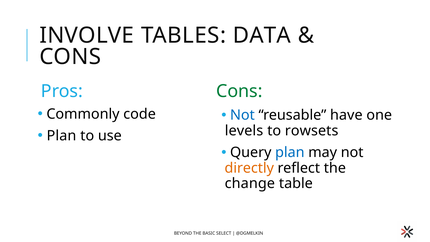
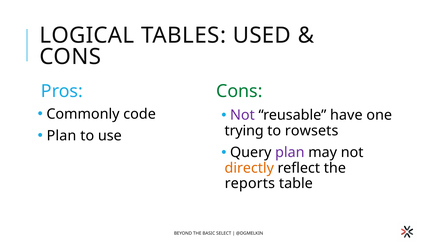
INVOLVE: INVOLVE -> LOGICAL (87, 35)
DATA: DATA -> USED (262, 35)
Not colour: blue -> purple (242, 115)
levels: levels -> trying (244, 131)
plan colour: blue -> purple (290, 152)
change: change -> reports (250, 183)
